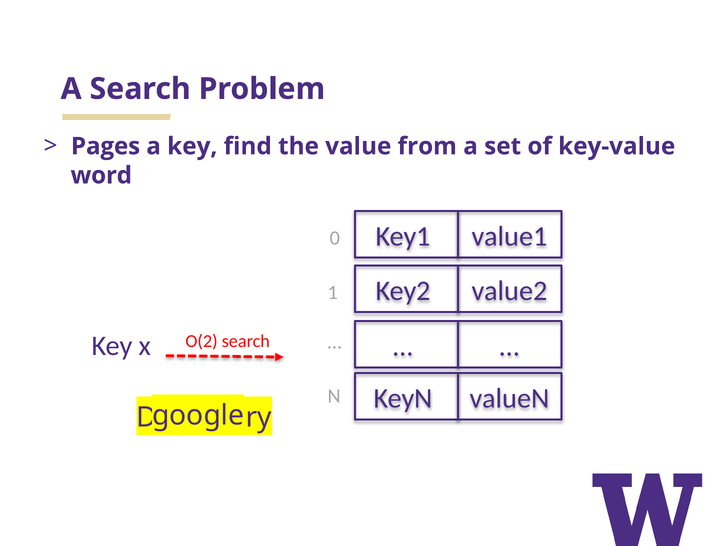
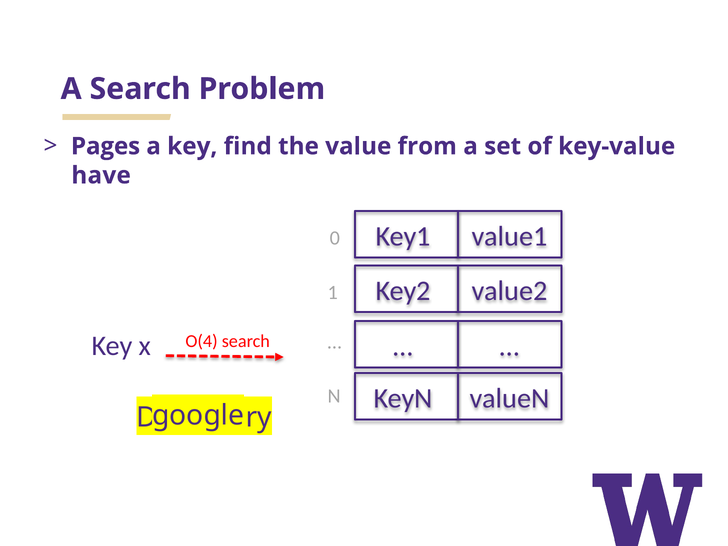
word: word -> have (101, 175)
O(2: O(2 -> O(4 (202, 341)
